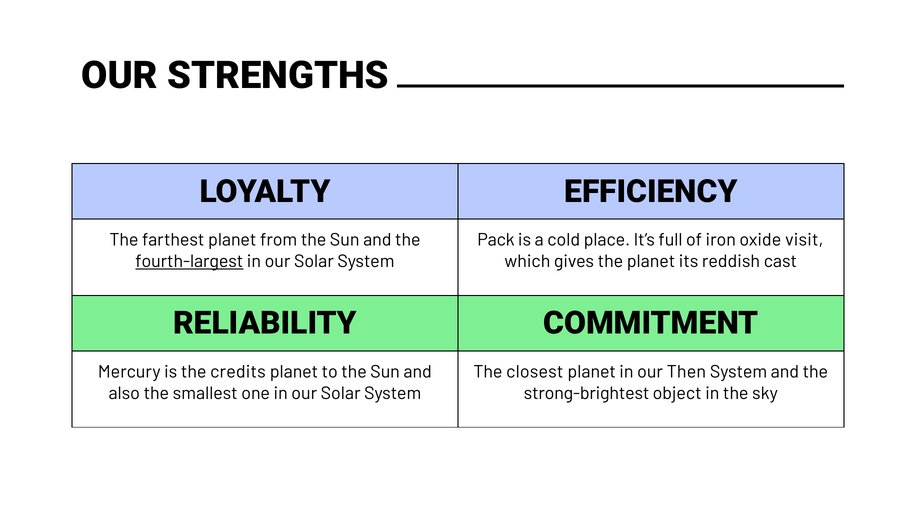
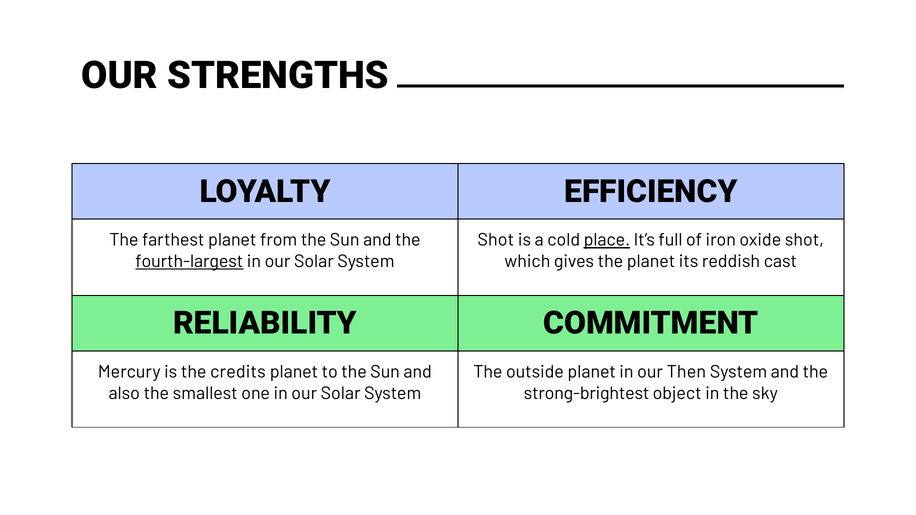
Pack: Pack -> Shot (496, 240)
place underline: none -> present (607, 240)
oxide visit: visit -> shot (804, 240)
closest: closest -> outside (535, 372)
